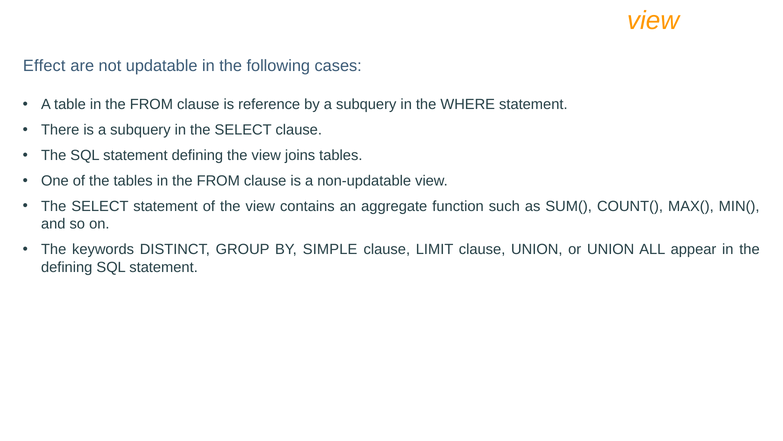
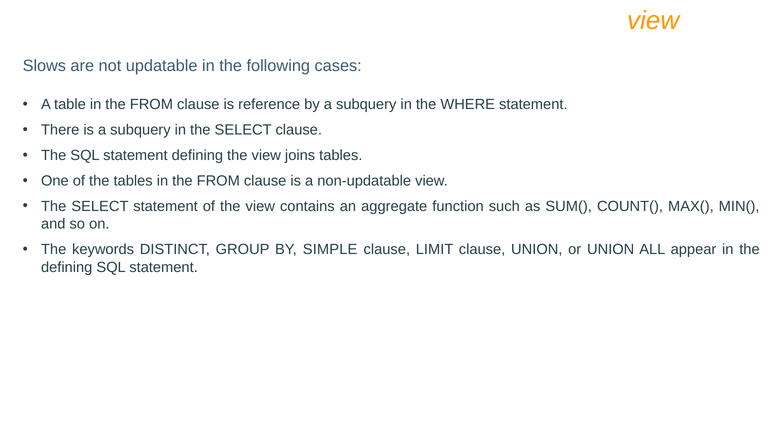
Effect: Effect -> Slows (44, 66)
